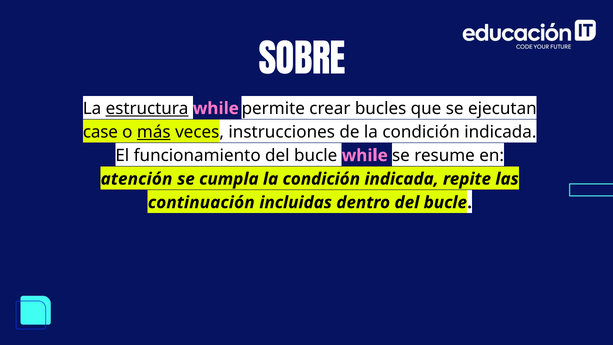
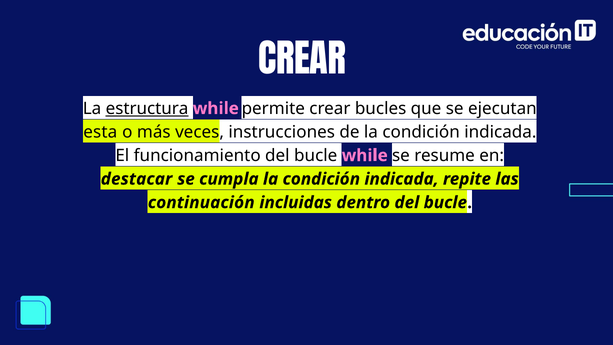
SOBRE: SOBRE -> CREAR (302, 61)
case: case -> esta (100, 132)
más underline: present -> none (154, 132)
atención: atención -> destacar (137, 179)
